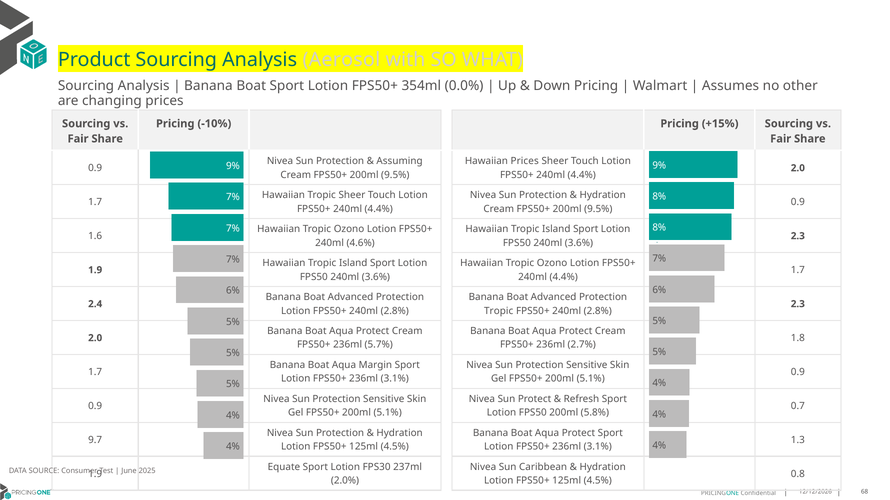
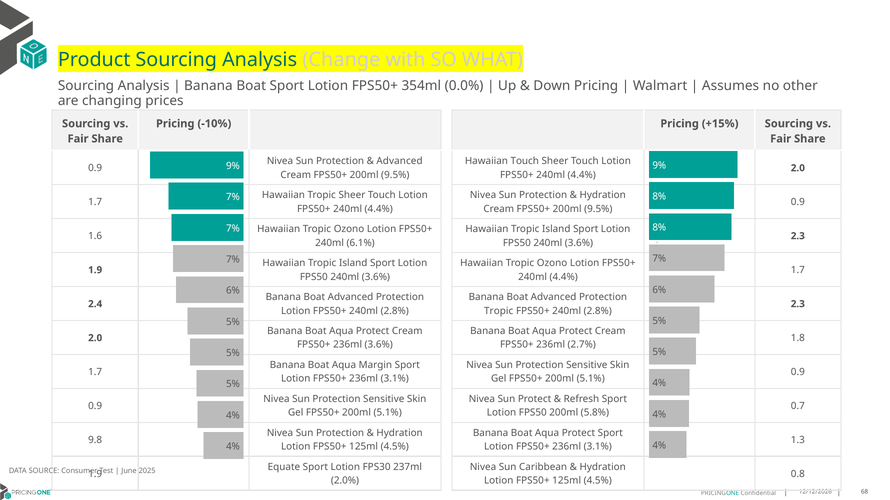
Aerosol: Aerosol -> Change (341, 60)
Assuming: Assuming -> Advanced (400, 161)
Hawaiian Prices: Prices -> Touch (525, 161)
4.6%: 4.6% -> 6.1% (361, 243)
236ml 5.7%: 5.7% -> 3.6% (379, 345)
9.7: 9.7 -> 9.8 (95, 440)
